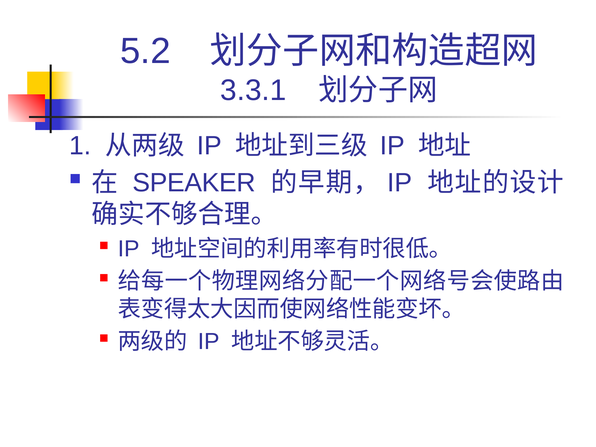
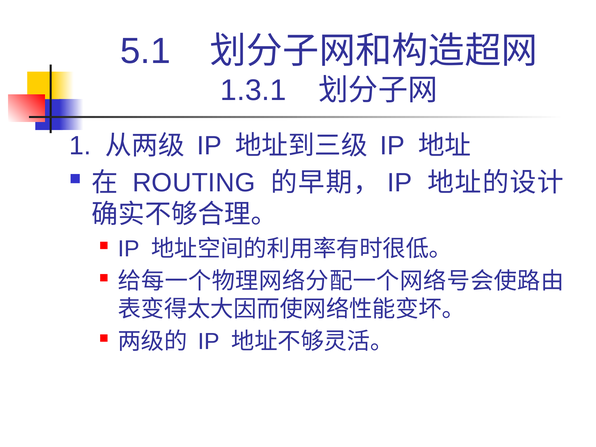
5.2: 5.2 -> 5.1 (145, 51)
3.3.1: 3.3.1 -> 1.3.1 (253, 90)
SPEAKER: SPEAKER -> ROUTING (194, 183)
